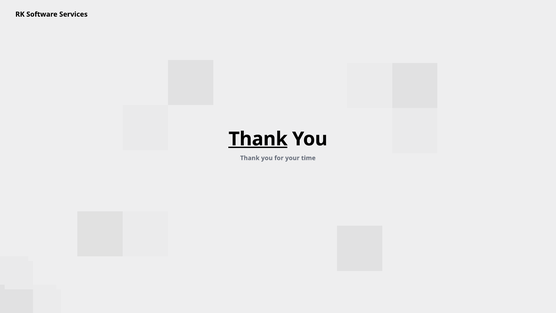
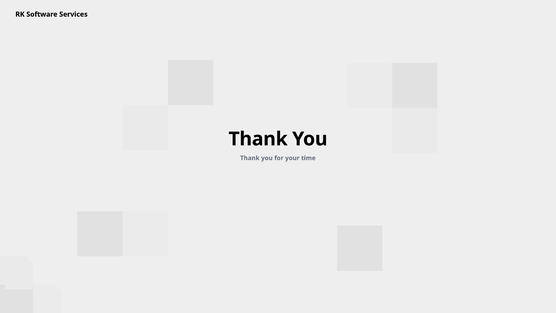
Thank underline: present -> none (258, 139)
